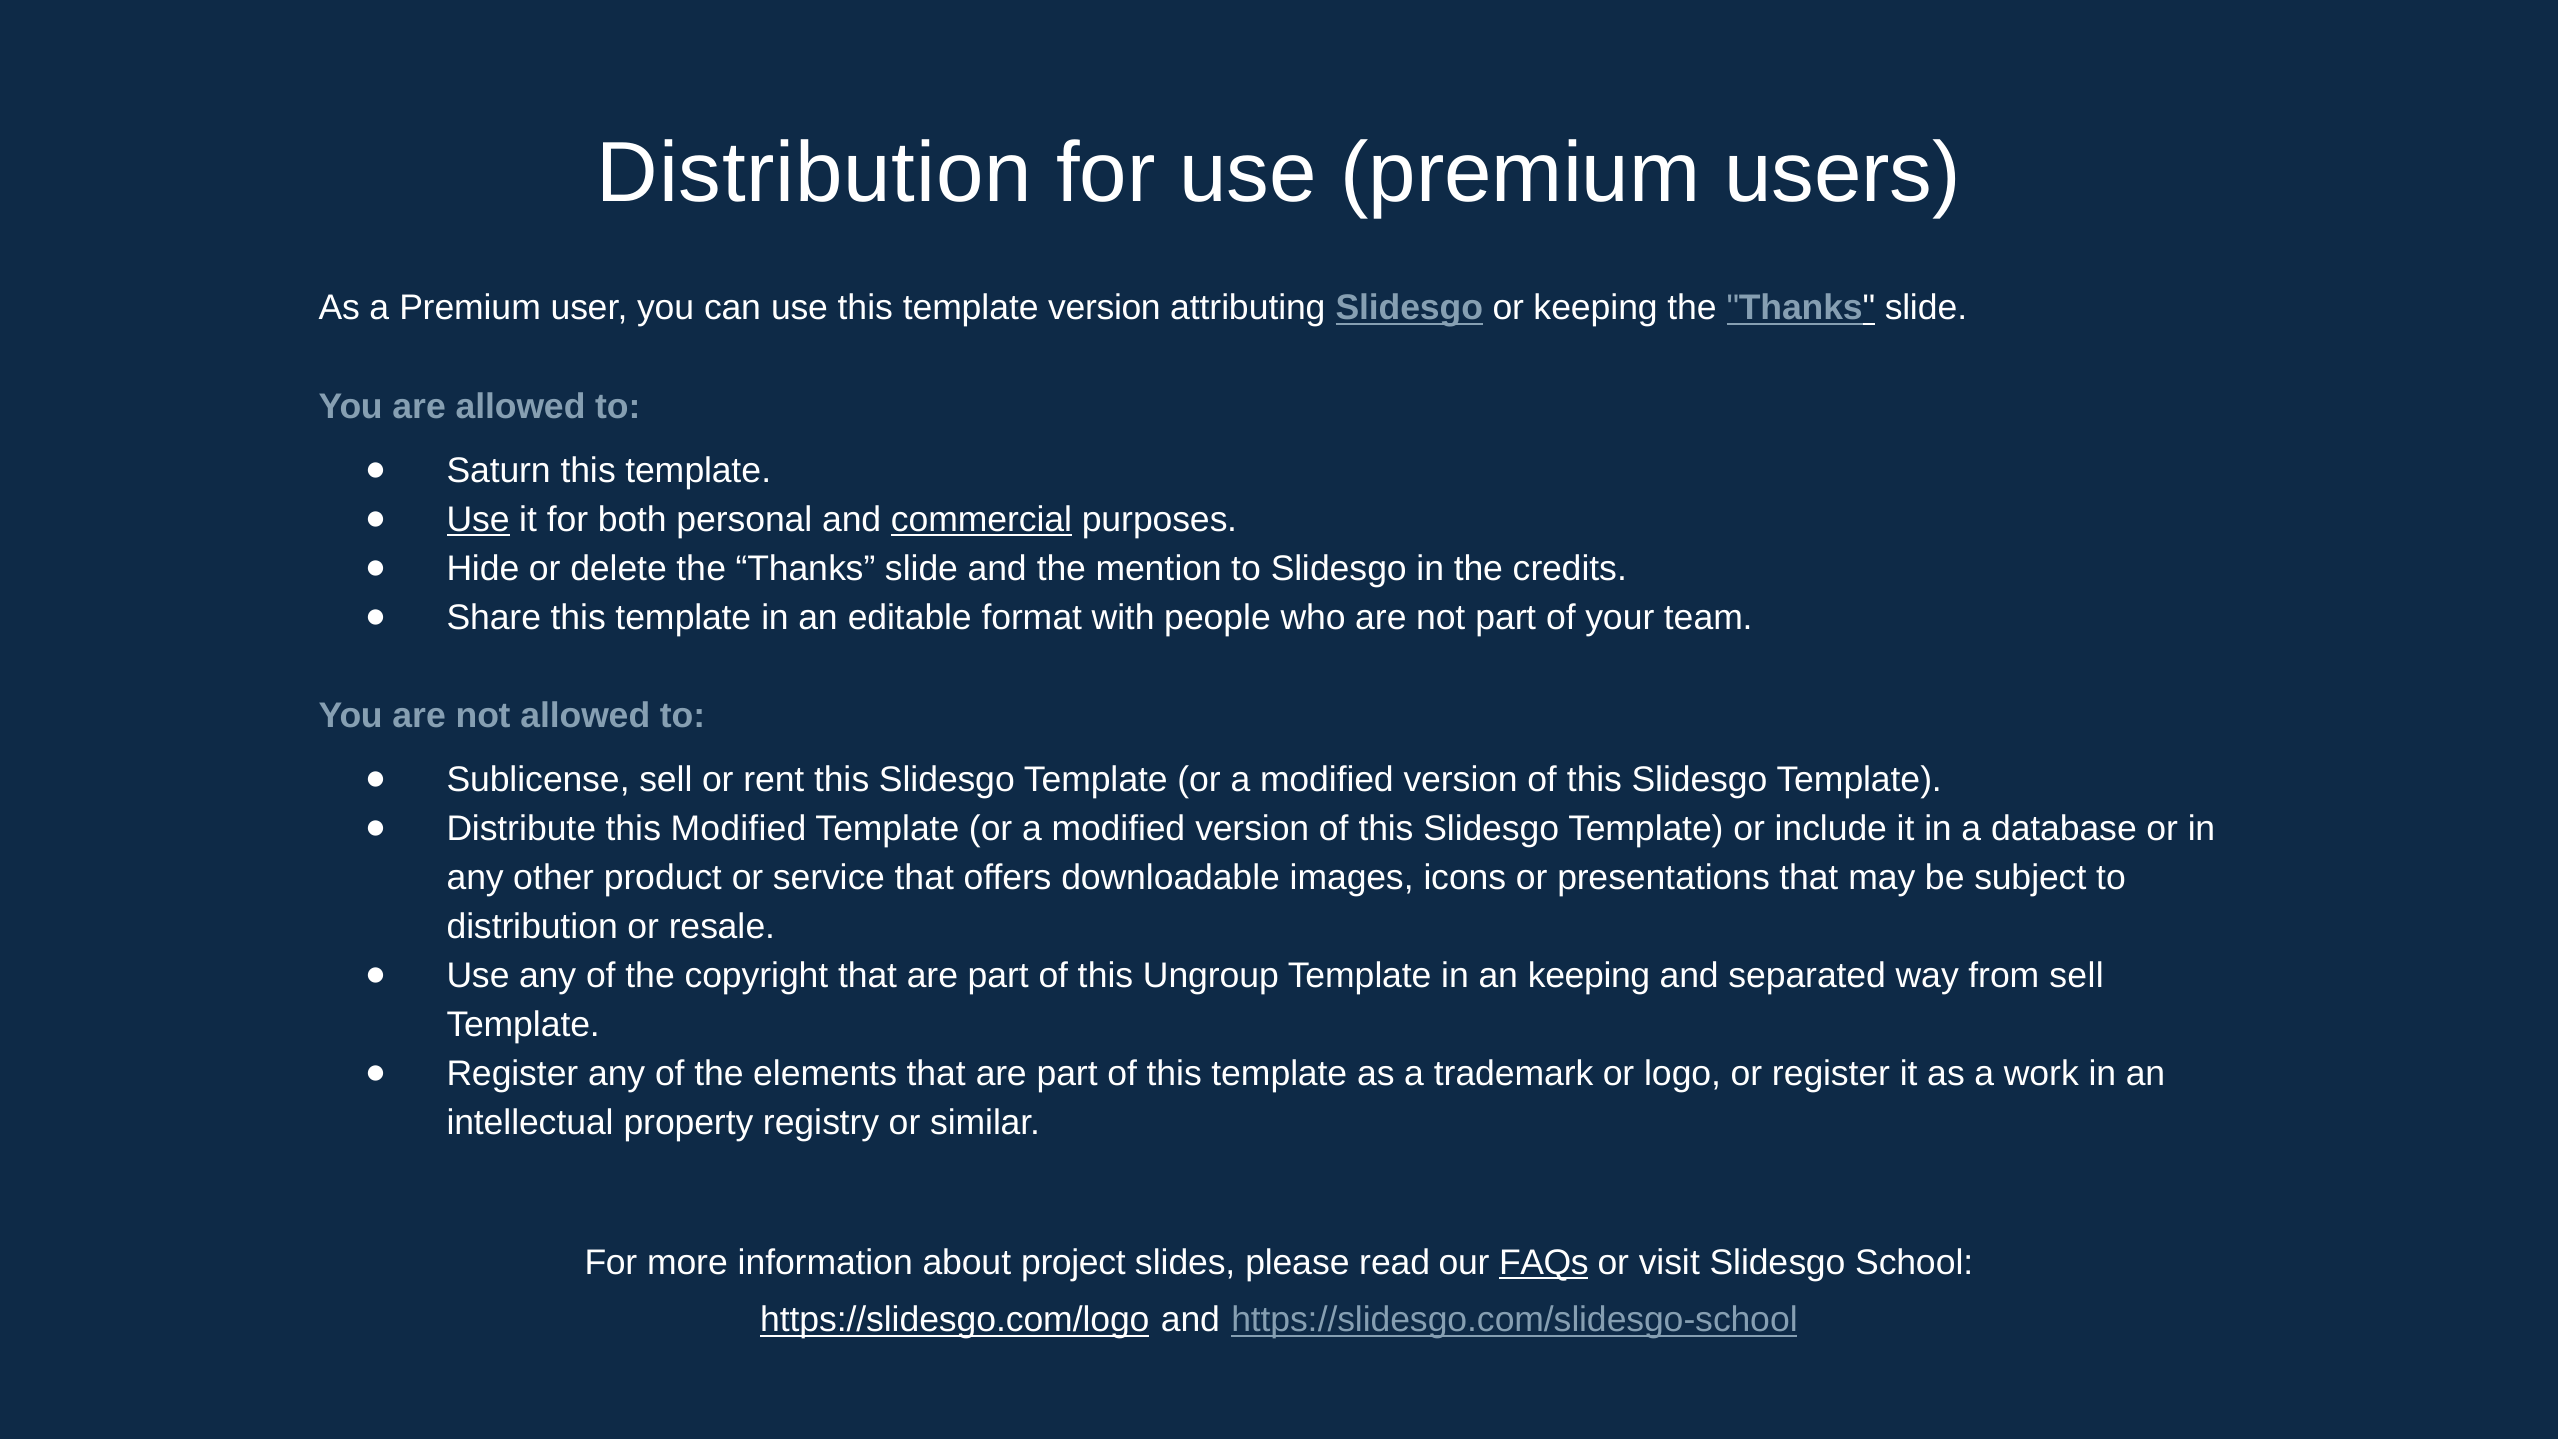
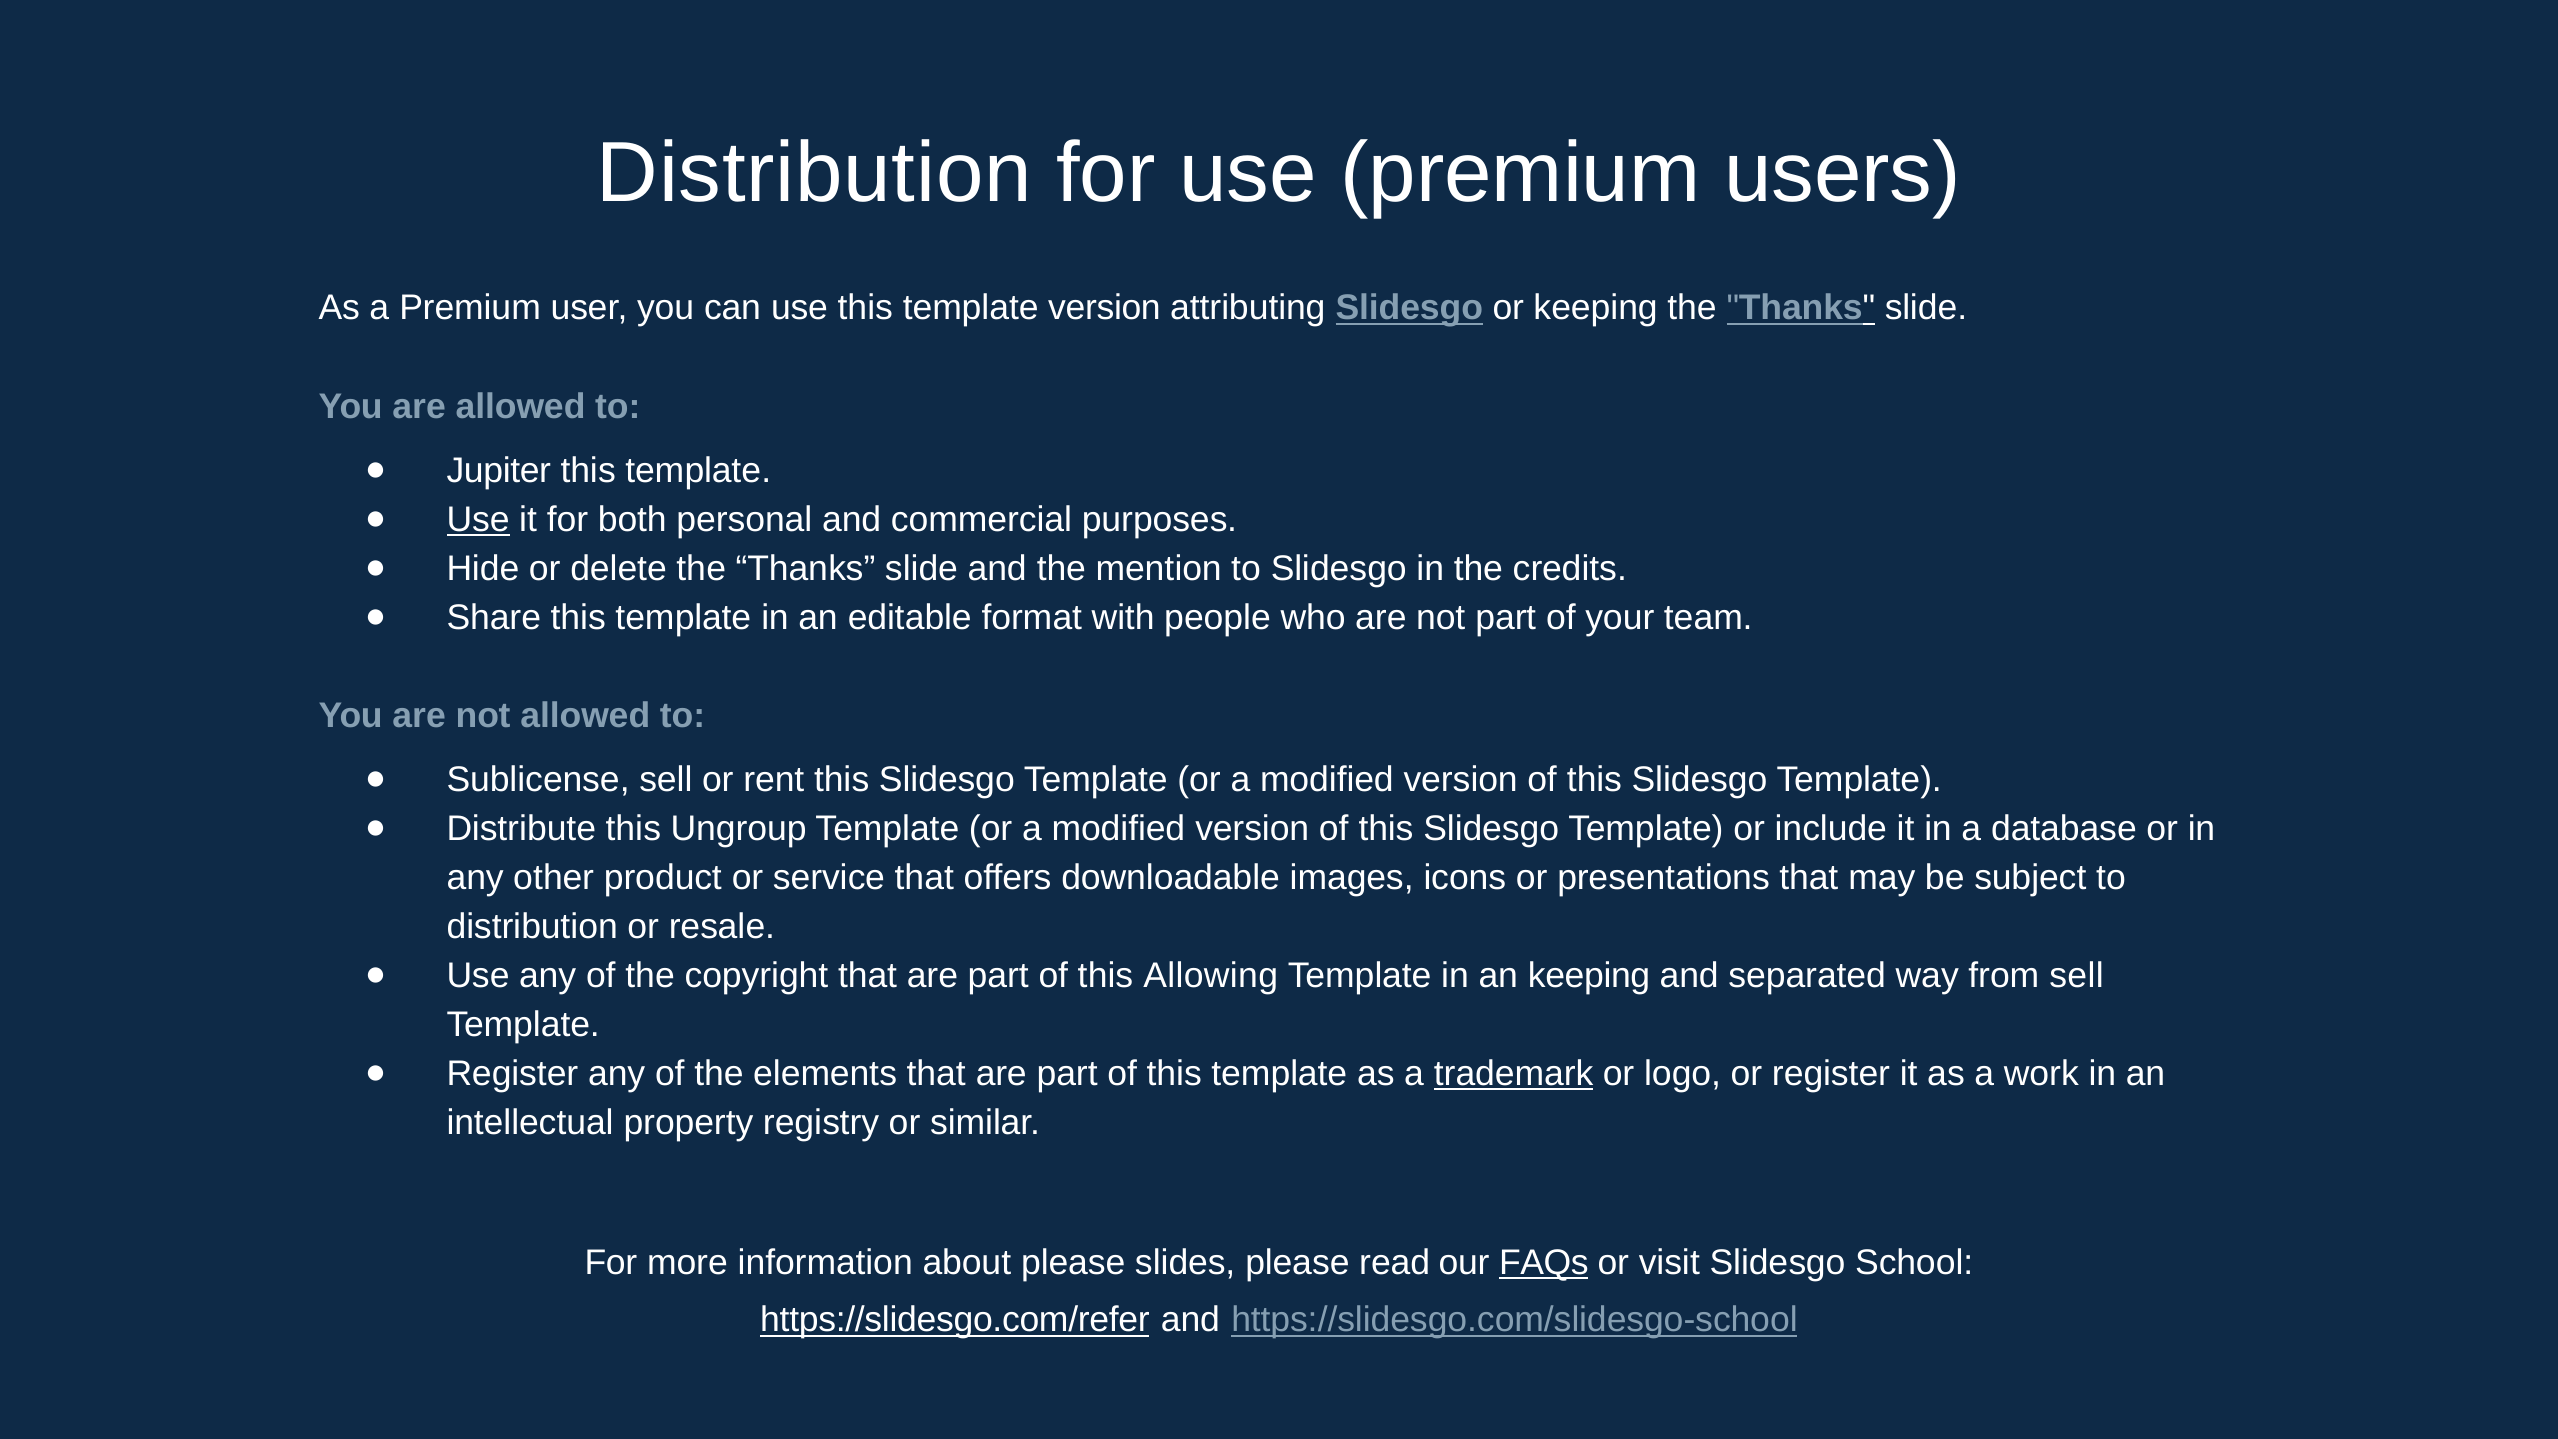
Saturn: Saturn -> Jupiter (499, 470)
commercial underline: present -> none (981, 519)
this Modified: Modified -> Ungroup (739, 828)
Ungroup: Ungroup -> Allowing (1211, 976)
trademark underline: none -> present (1514, 1074)
about project: project -> please (1073, 1263)
https://slidesgo.com/logo: https://slidesgo.com/logo -> https://slidesgo.com/refer (955, 1320)
